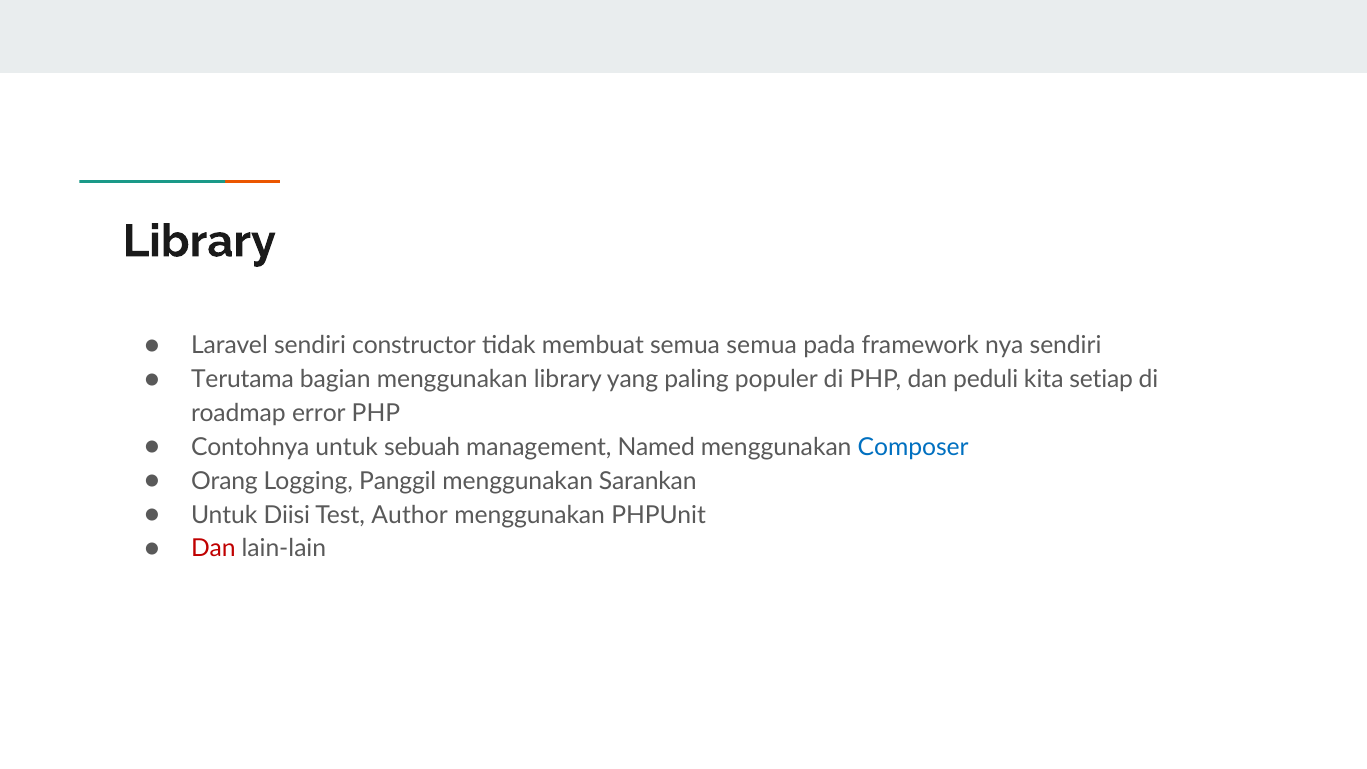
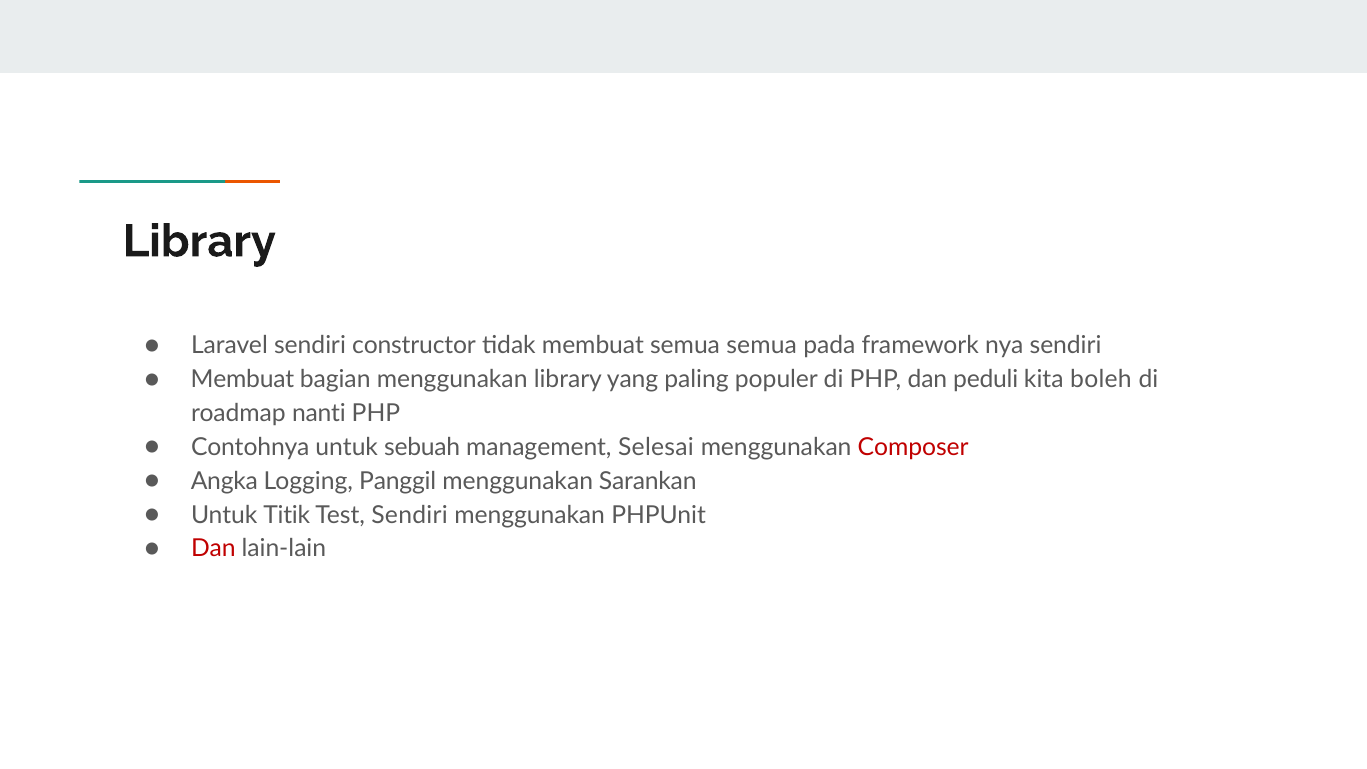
Terutama: Terutama -> Membuat (242, 379)
setiap: setiap -> boleh (1101, 379)
error: error -> nanti (319, 413)
Named: Named -> Selesai (656, 447)
Composer colour: blue -> red (913, 447)
Orang: Orang -> Angka (224, 481)
Diisi: Diisi -> Titik (287, 515)
Test Author: Author -> Sendiri (410, 515)
